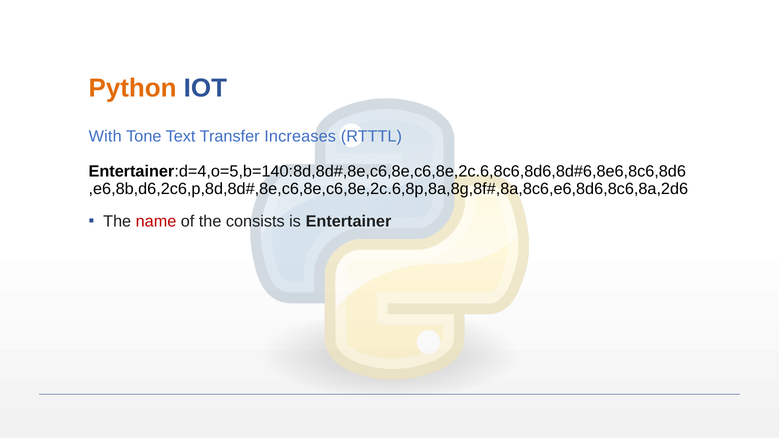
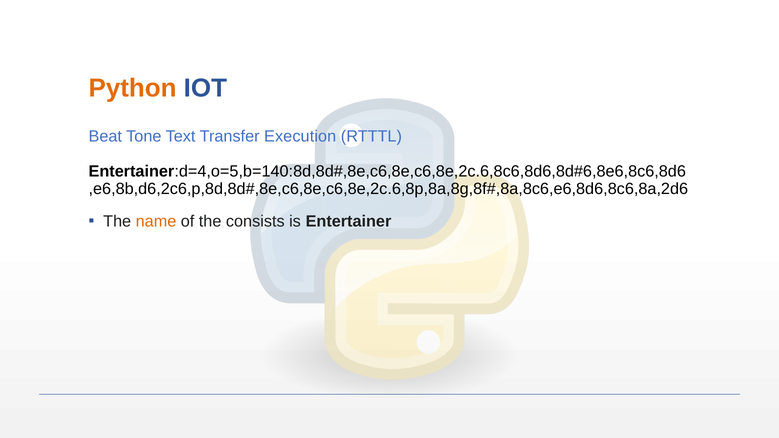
With: With -> Beat (105, 137)
Increases: Increases -> Execution (300, 137)
name colour: red -> orange (156, 221)
